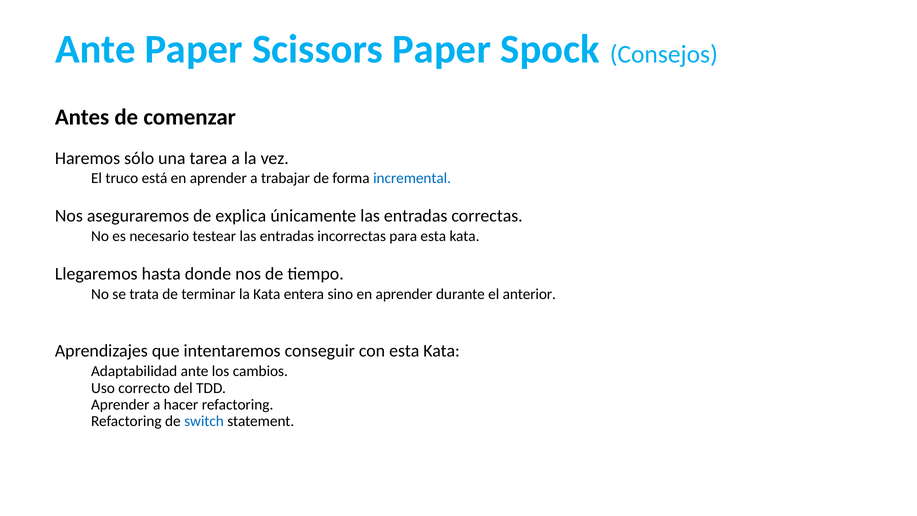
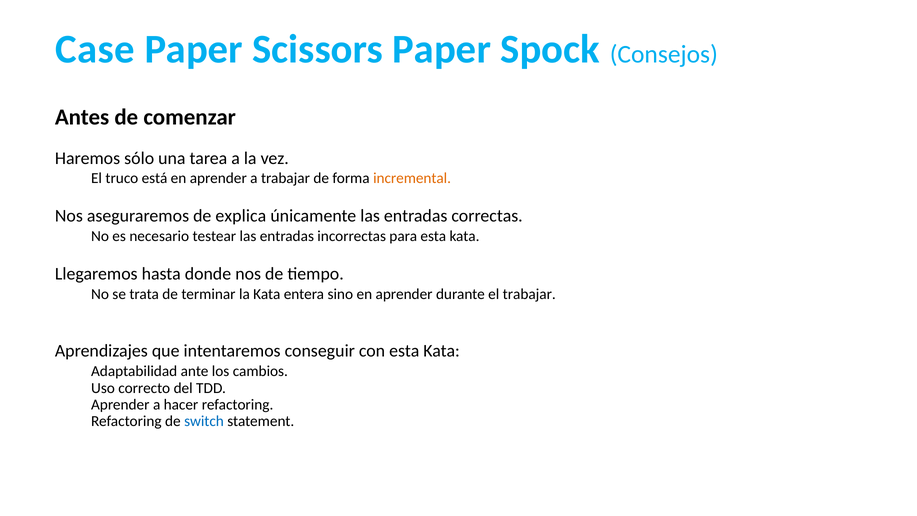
Ante: Ante -> Case (95, 49)
incremental colour: blue -> orange (412, 178)
el anterior: anterior -> trabajar (529, 294)
